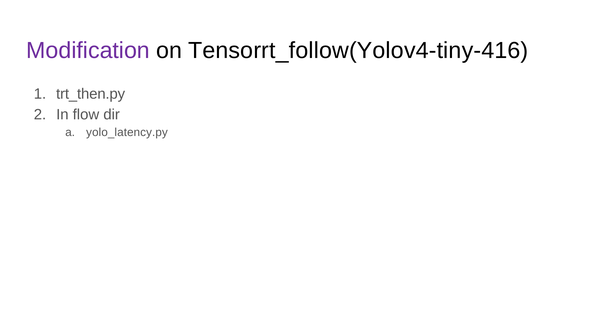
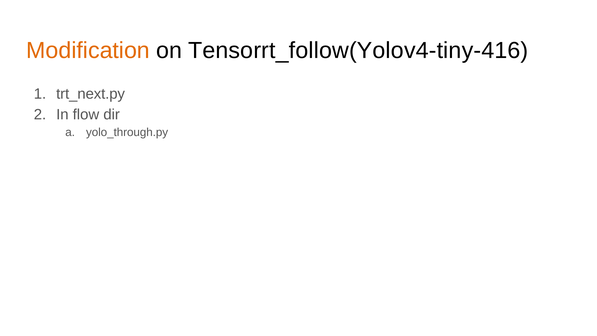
Modification colour: purple -> orange (88, 51)
trt_then.py: trt_then.py -> trt_next.py (91, 94)
yolo_latency.py: yolo_latency.py -> yolo_through.py (127, 132)
